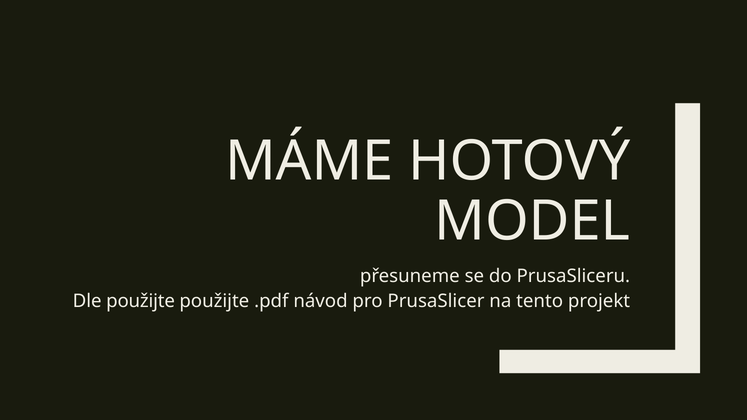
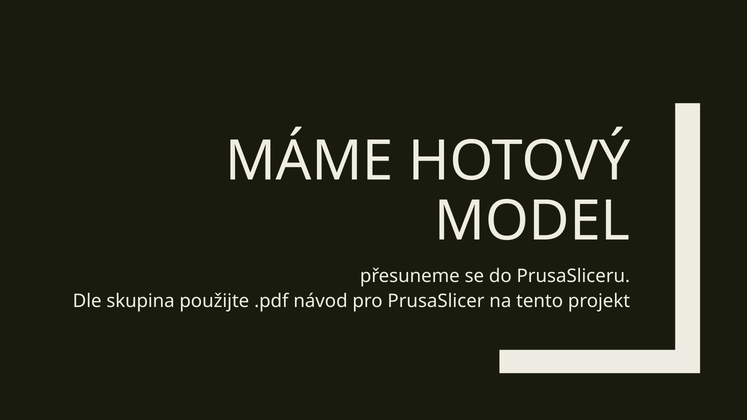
Dle použijte: použijte -> skupina (141, 301)
